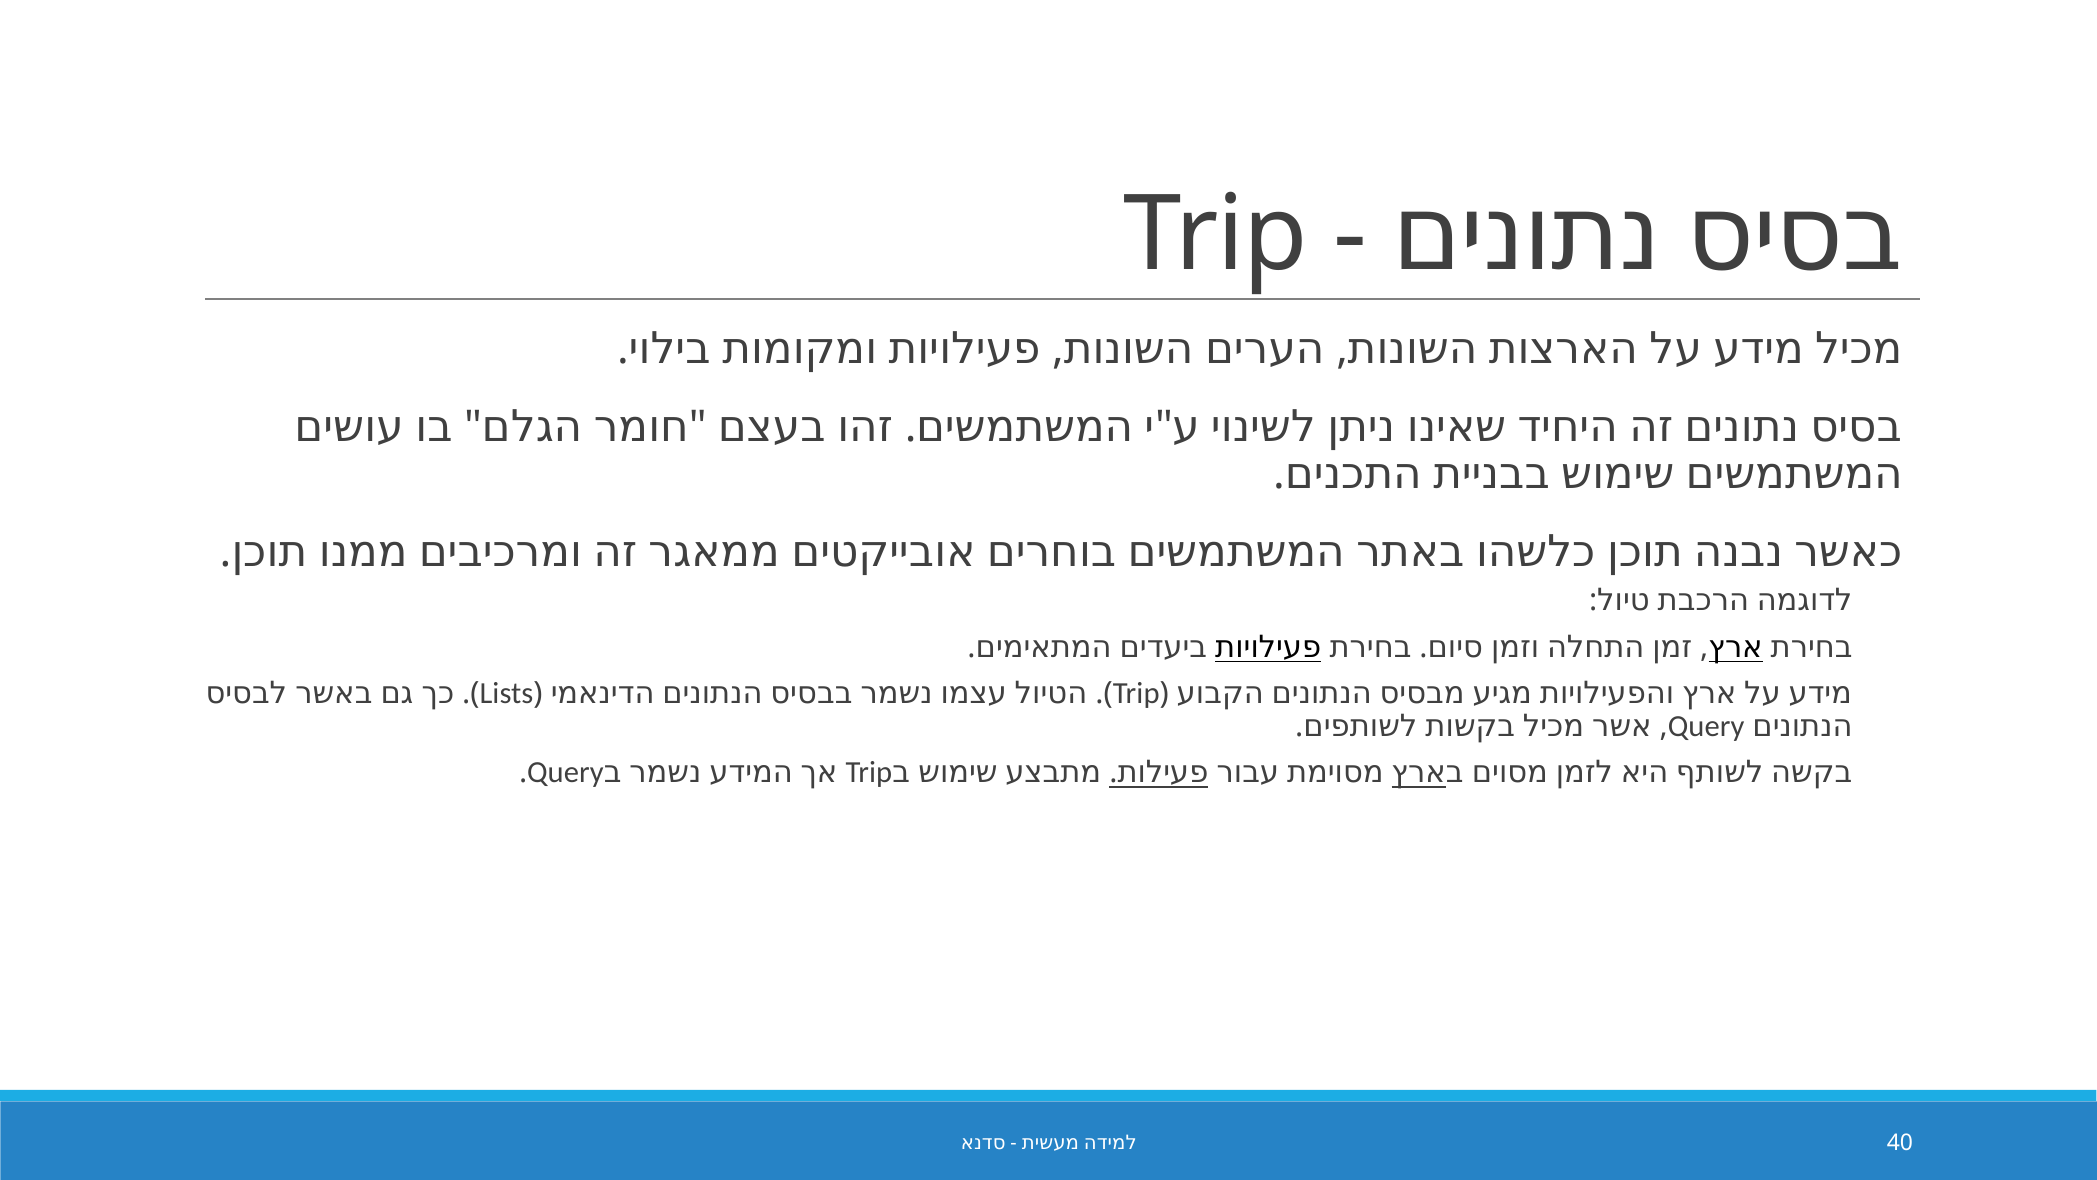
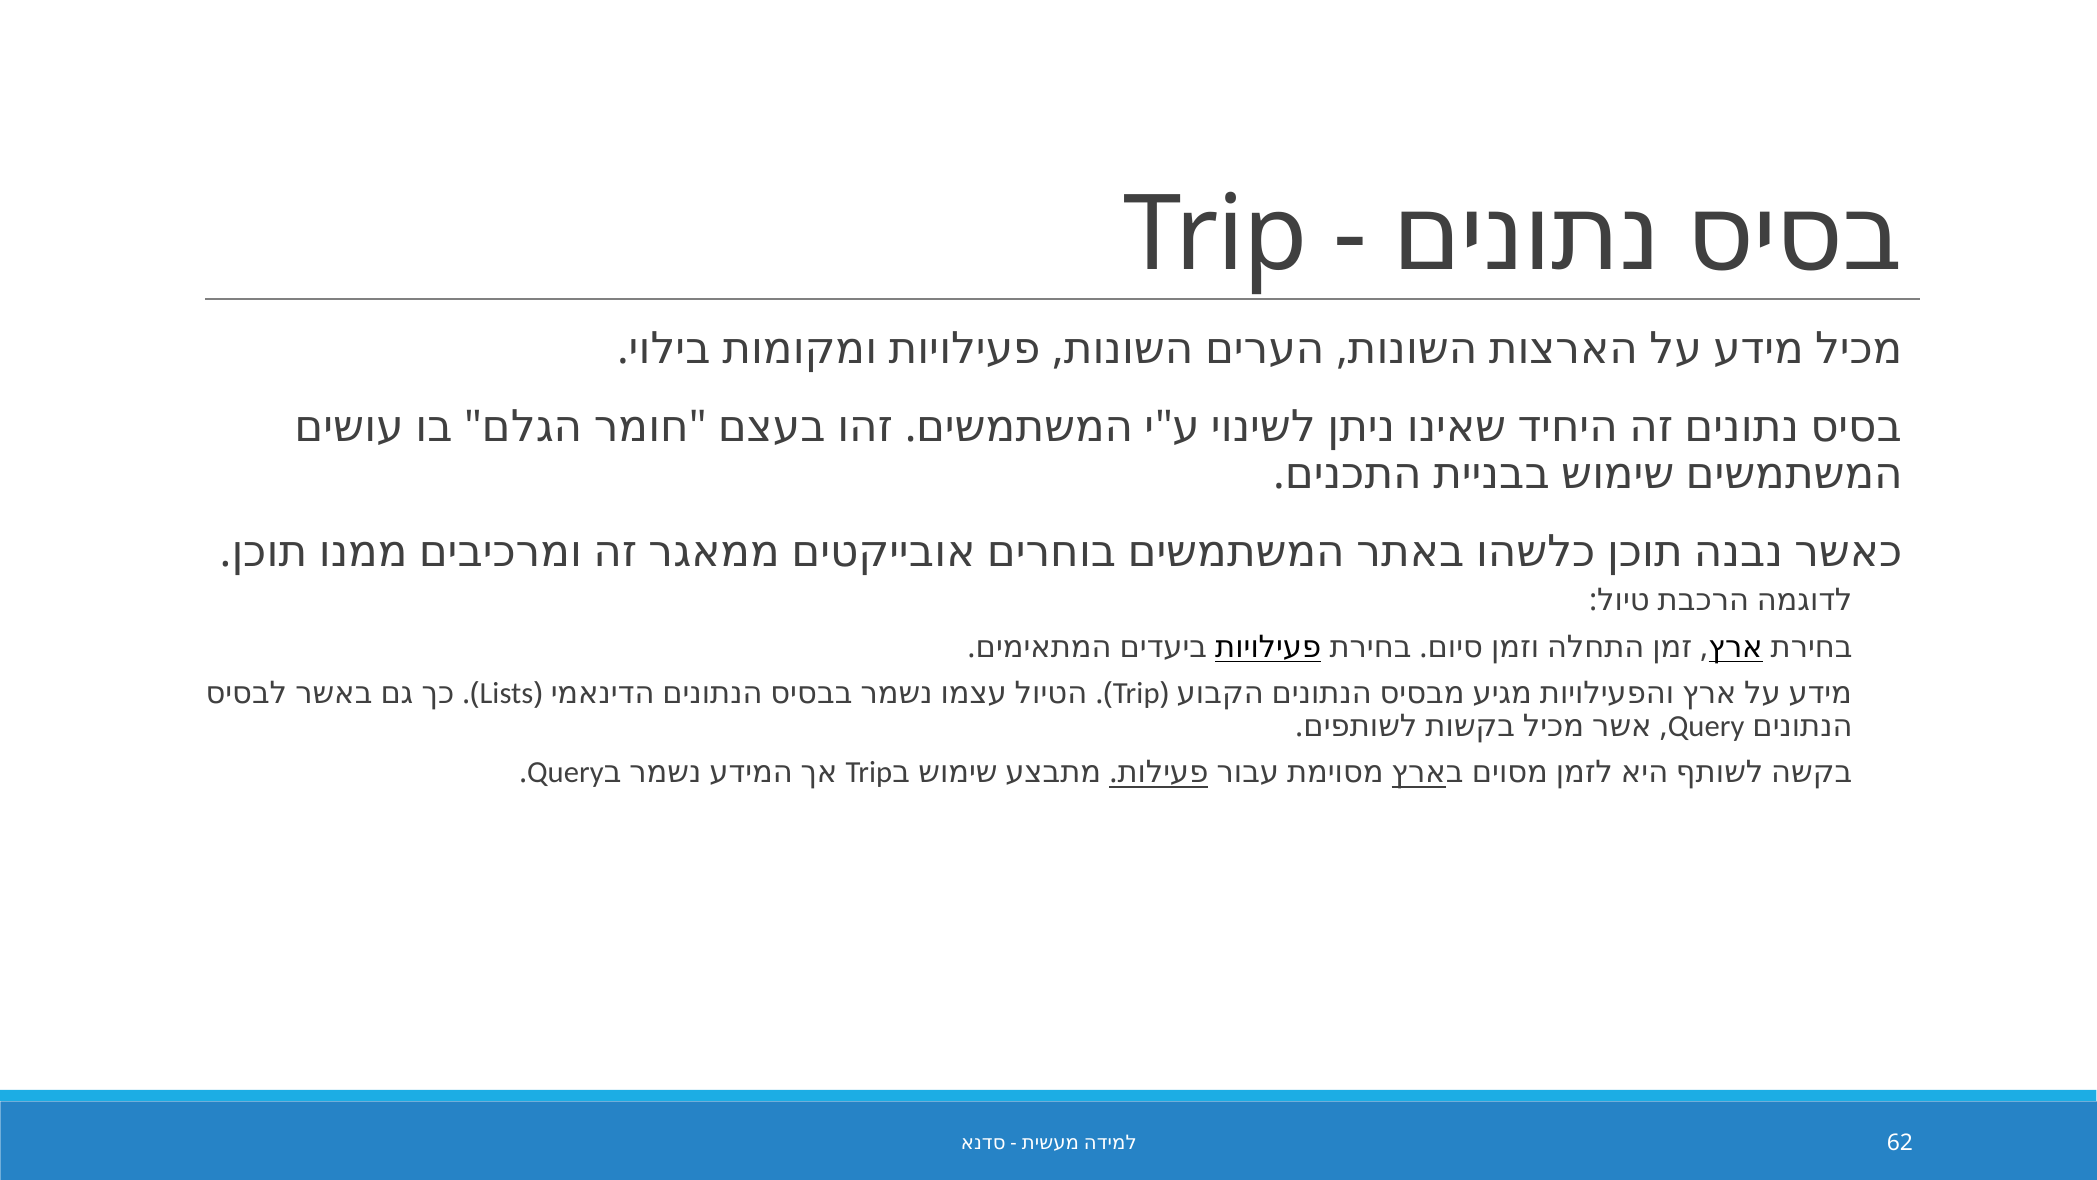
40: 40 -> 62 (1900, 1142)
